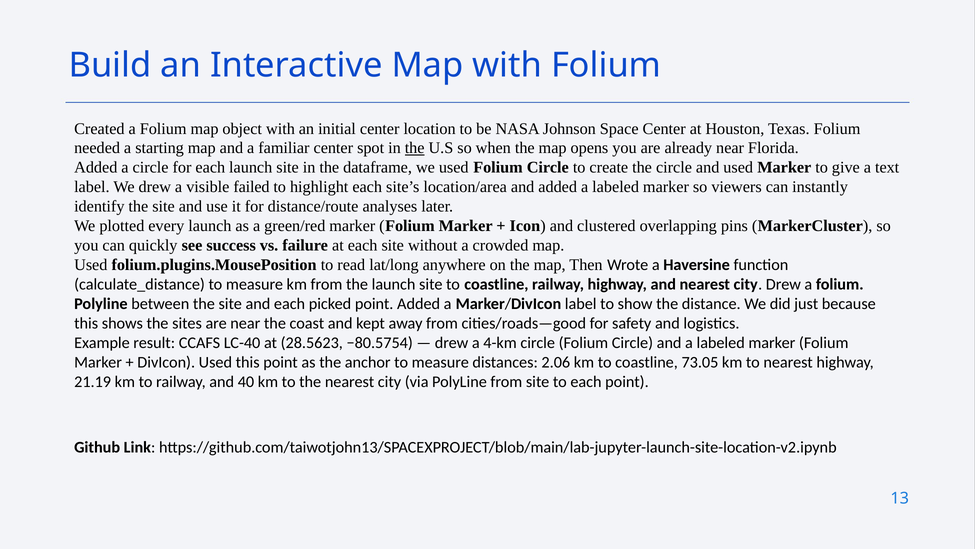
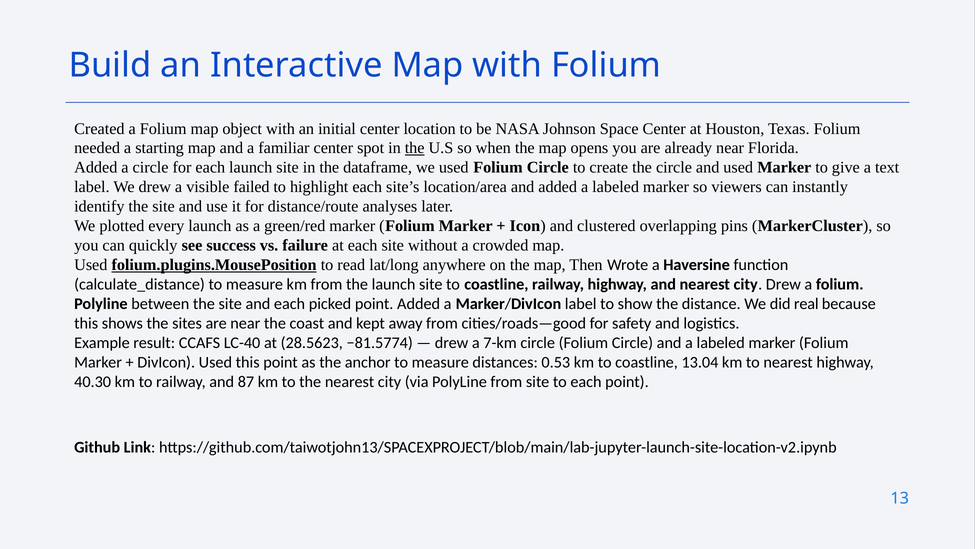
folium.plugins.MousePosition underline: none -> present (214, 265)
just: just -> real (806, 304)
−80.5754: −80.5754 -> −81.5774 (380, 343)
4-km: 4-km -> 7-km (500, 343)
2.06: 2.06 -> 0.53 (556, 362)
73.05: 73.05 -> 13.04 (700, 362)
21.19: 21.19 -> 40.30 (93, 382)
40: 40 -> 87 (246, 382)
